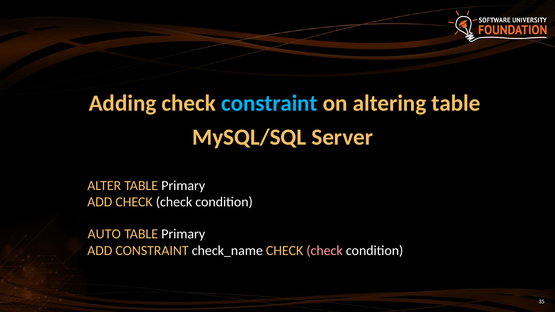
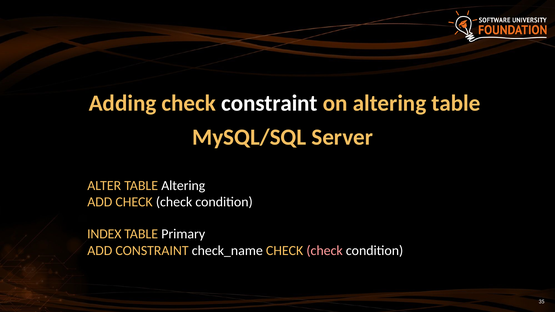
constraint colour: light blue -> white (269, 103)
ALTER TABLE Primary: Primary -> Altering (183, 186)
AUTO: AUTO -> INDEX (104, 234)
